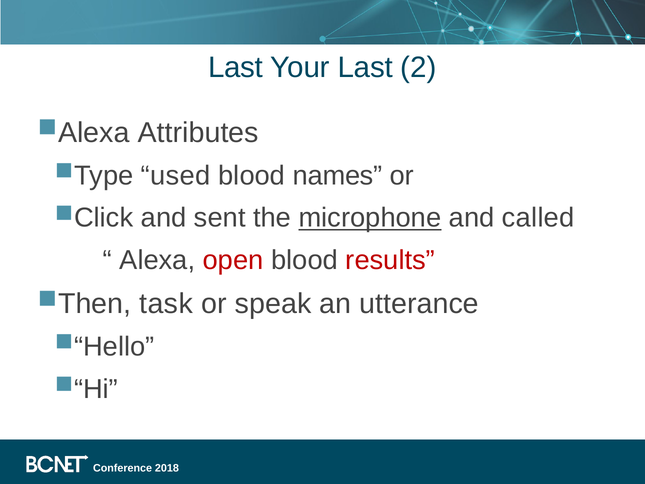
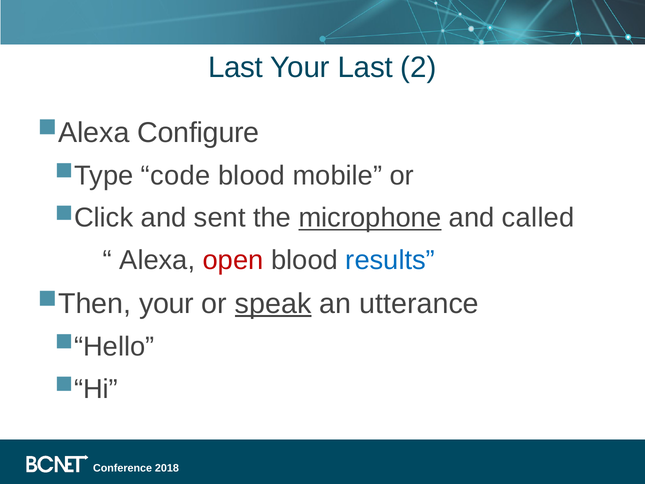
Attributes: Attributes -> Configure (198, 133)
used: used -> code (176, 176)
names: names -> mobile (337, 176)
results colour: red -> blue (390, 260)
task: task -> your (166, 304)
speak underline: none -> present (273, 304)
